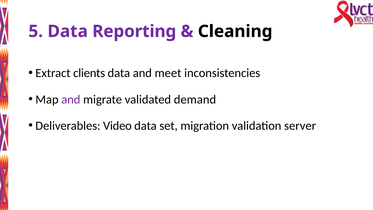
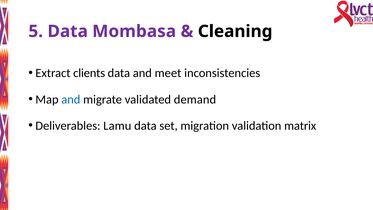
Reporting: Reporting -> Mombasa (134, 31)
and colour: purple -> blue (71, 99)
Video: Video -> Lamu (117, 126)
server: server -> matrix (300, 126)
